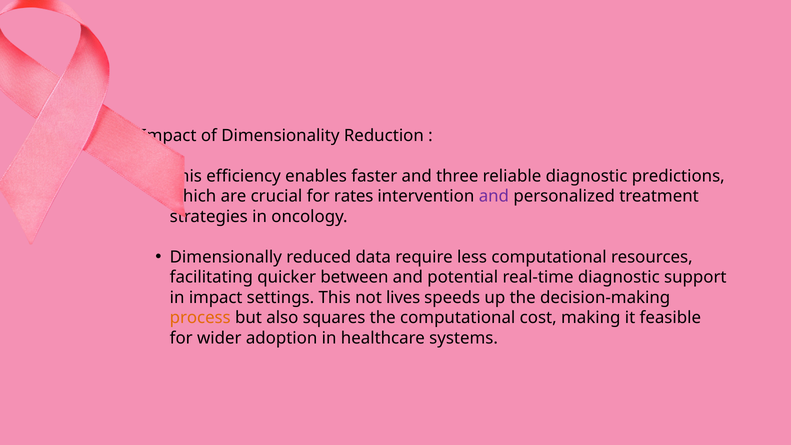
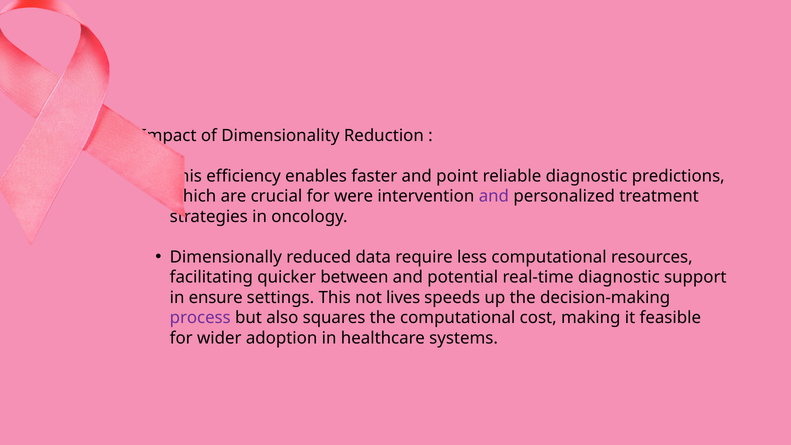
three: three -> point (457, 176)
rates: rates -> were (354, 196)
in impact: impact -> ensure (216, 298)
process colour: orange -> purple (200, 318)
